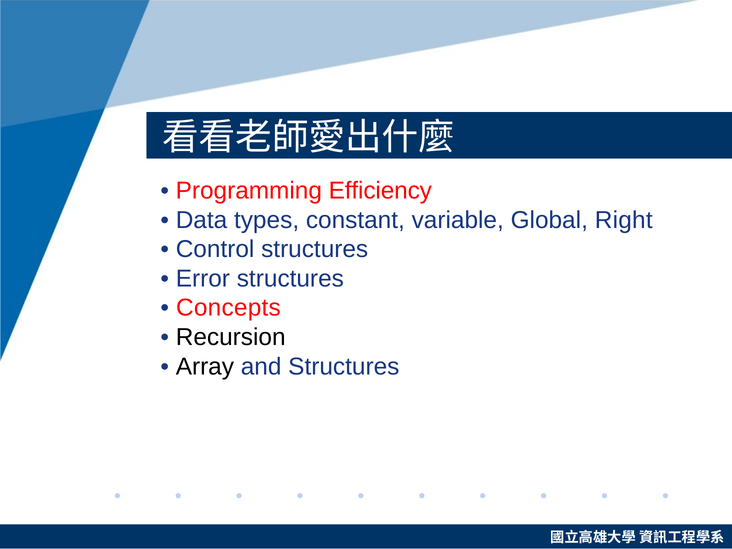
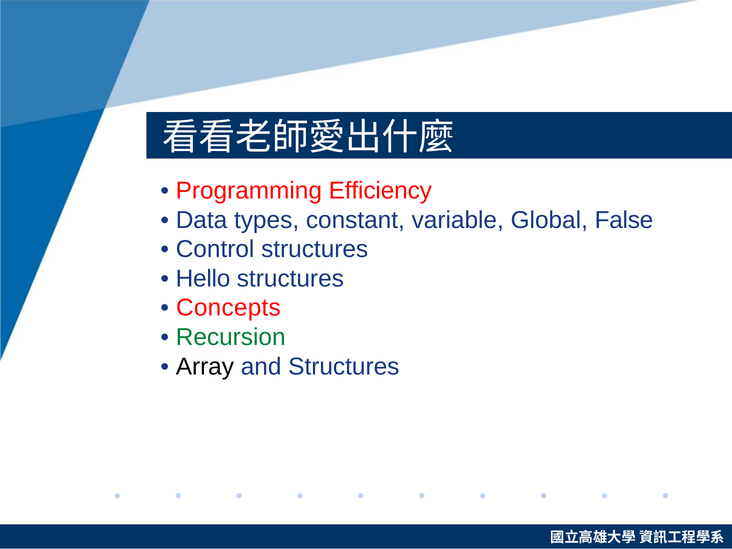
Right: Right -> False (624, 220)
Error: Error -> Hello (203, 279)
Recursion colour: black -> green (231, 337)
